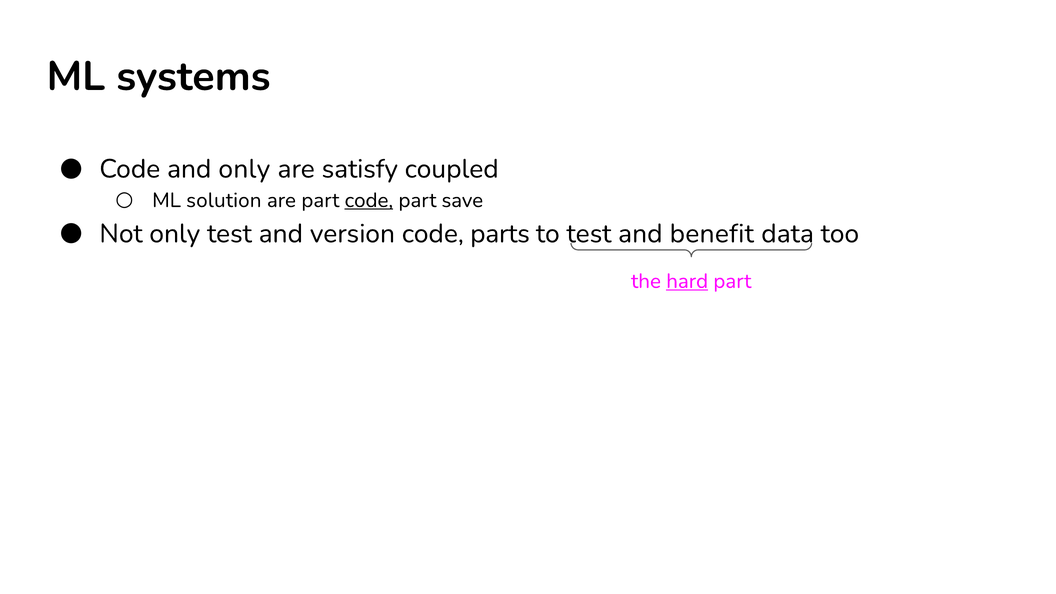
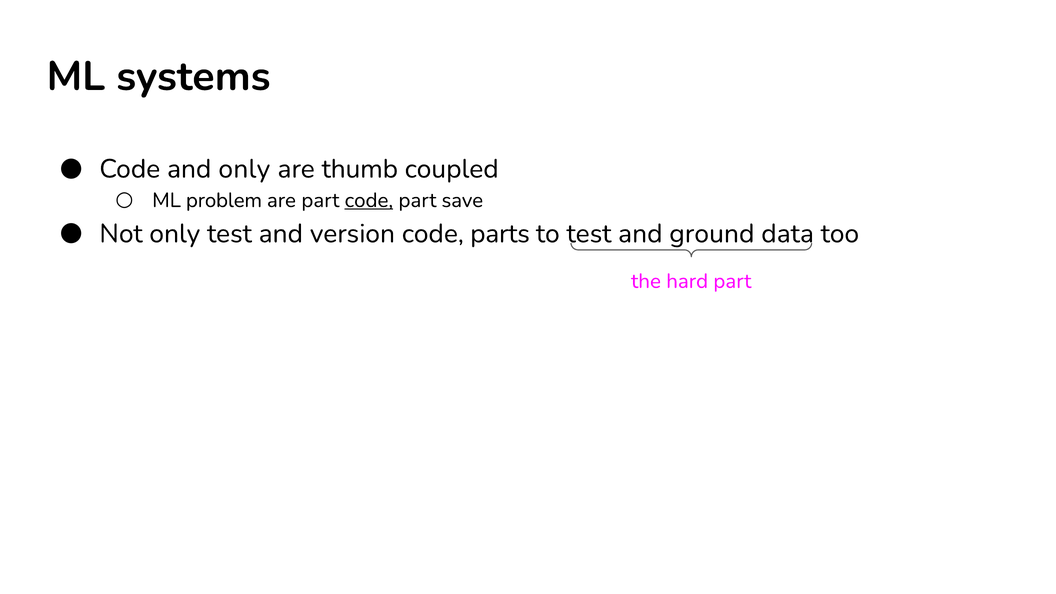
satisfy: satisfy -> thumb (360, 169)
solution: solution -> problem (224, 200)
benefit: benefit -> ground (712, 234)
hard underline: present -> none (687, 281)
